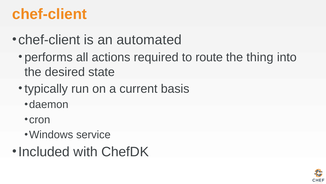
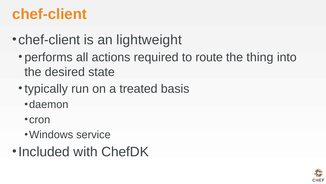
automated: automated -> lightweight (149, 40)
current: current -> treated (138, 88)
